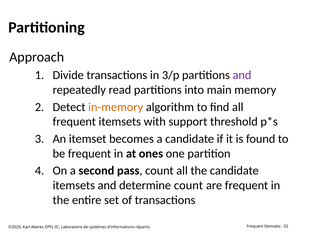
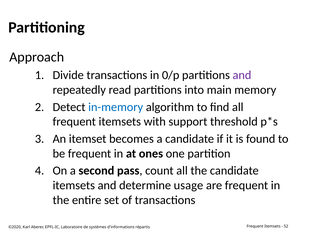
3/p: 3/p -> 0/p (171, 75)
in-memory colour: orange -> blue (116, 107)
determine count: count -> usage (188, 186)
